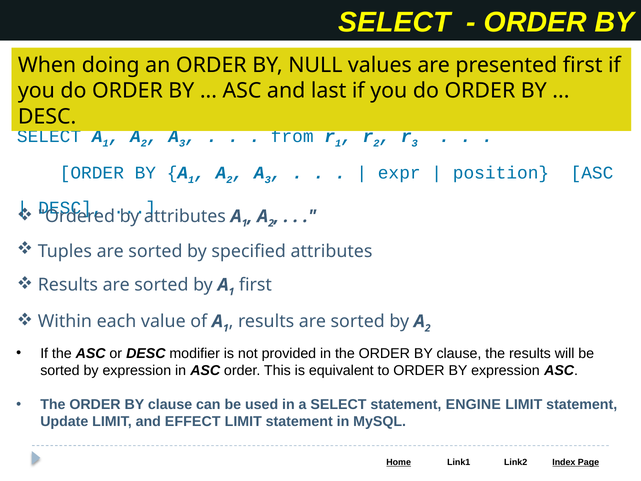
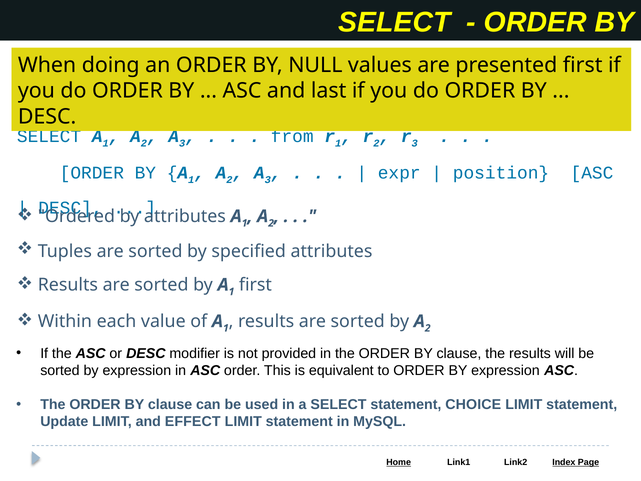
ENGINE: ENGINE -> CHOICE (473, 404)
